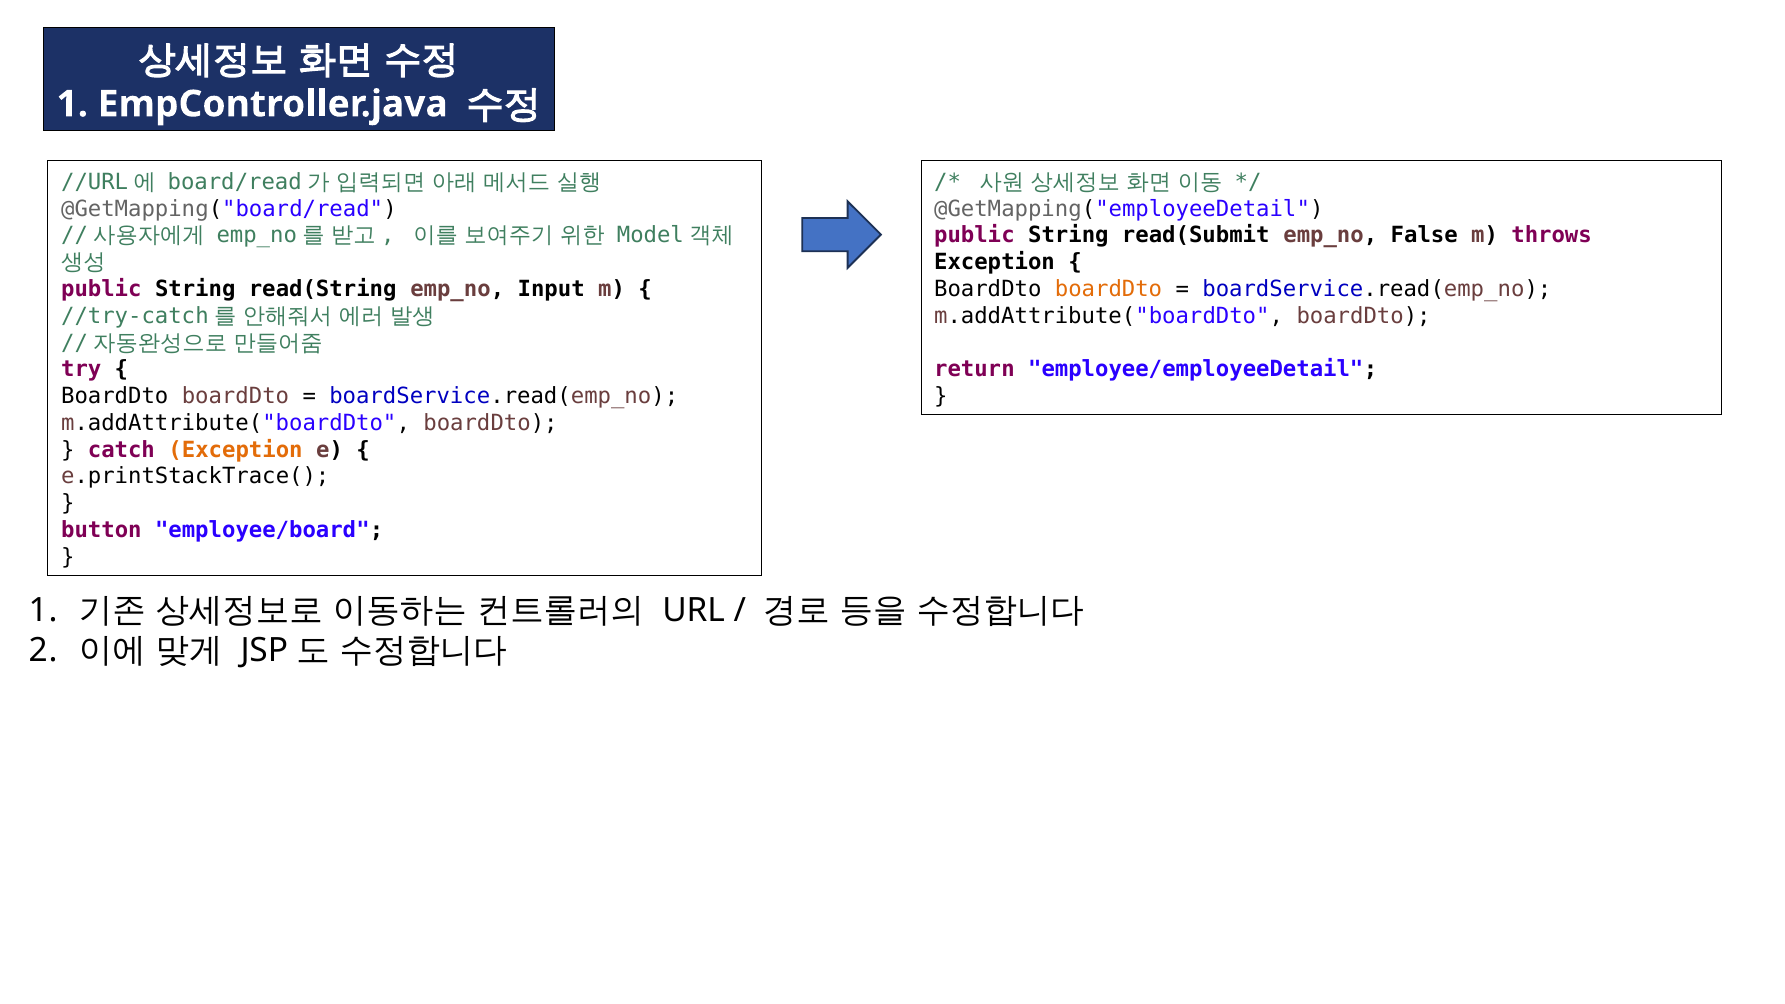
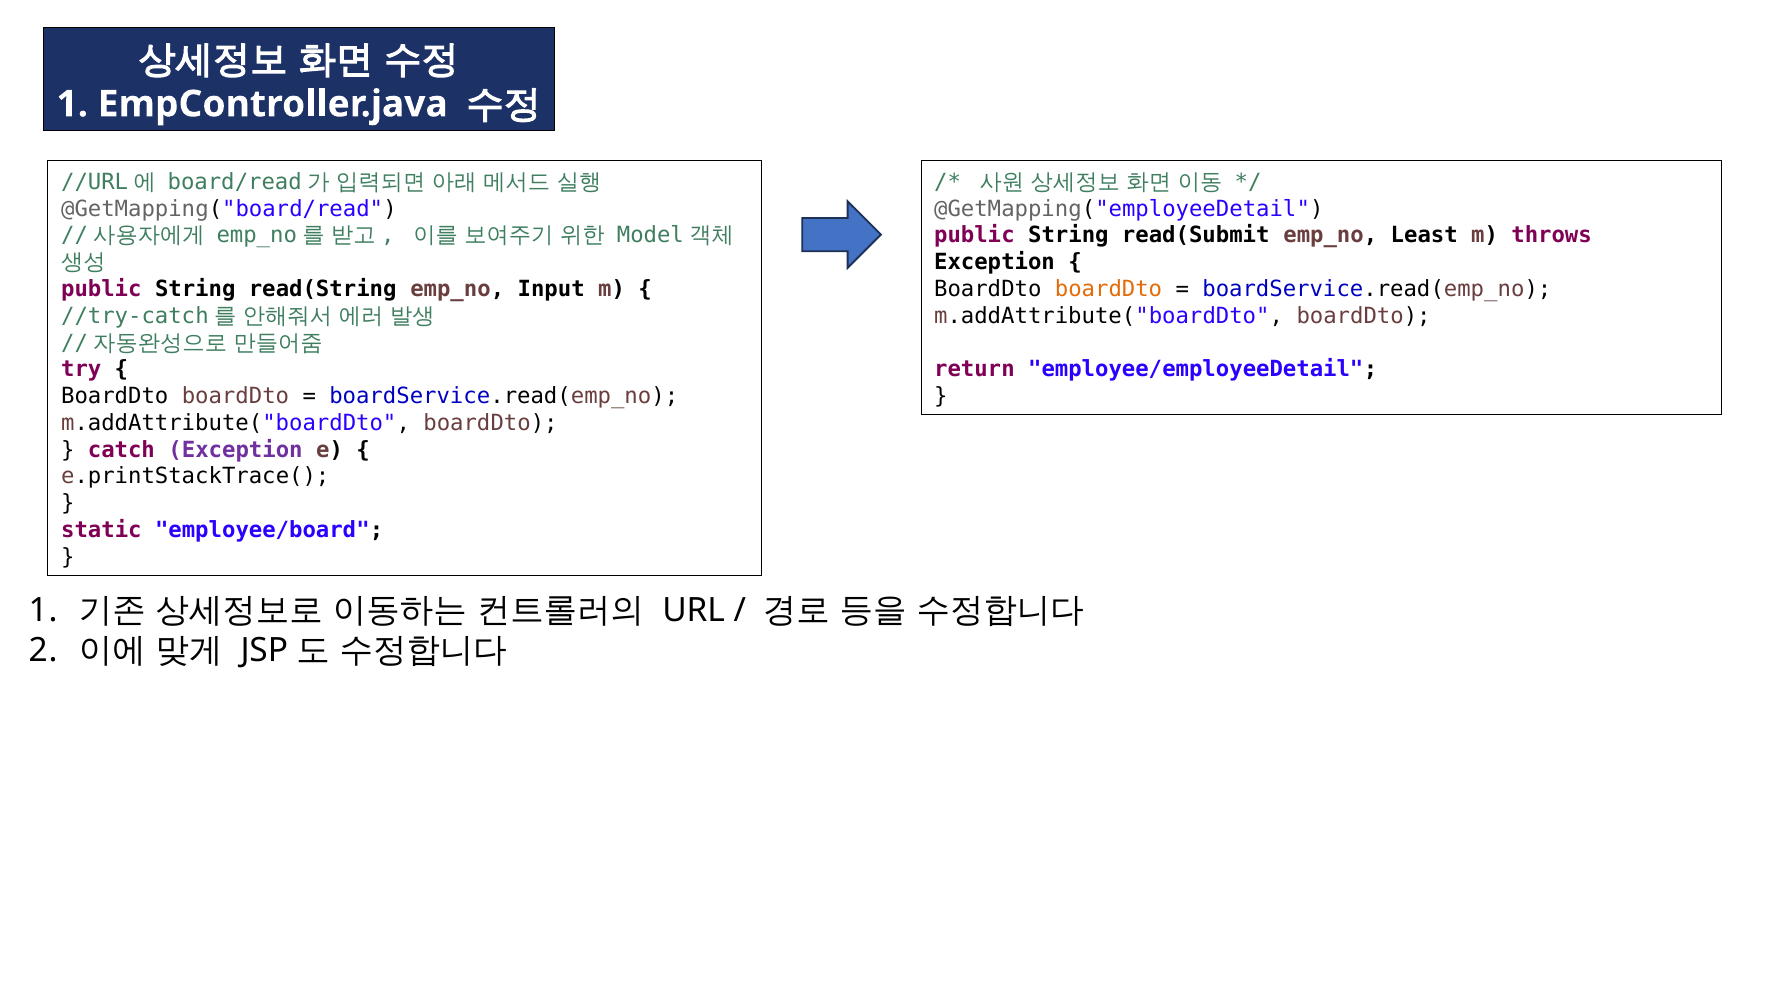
False: False -> Least (1424, 236)
Exception colour: orange -> purple (236, 450)
button: button -> static (101, 530)
